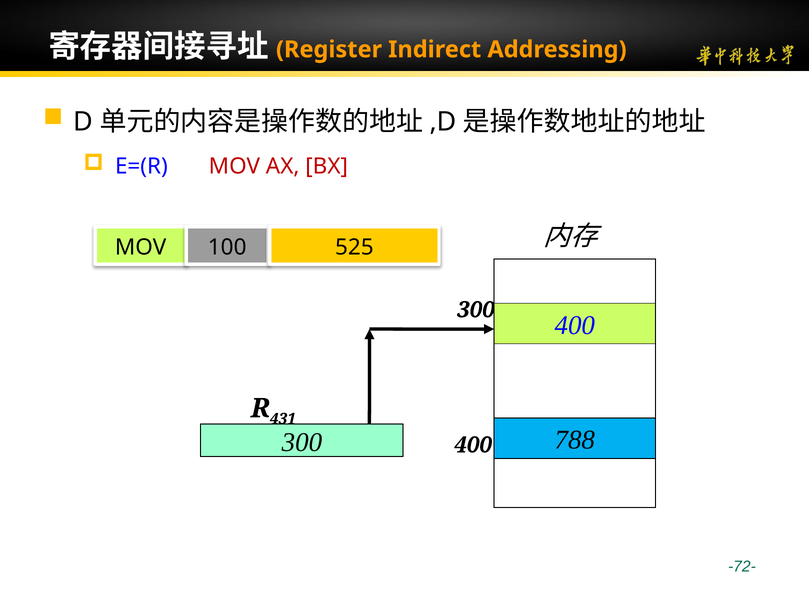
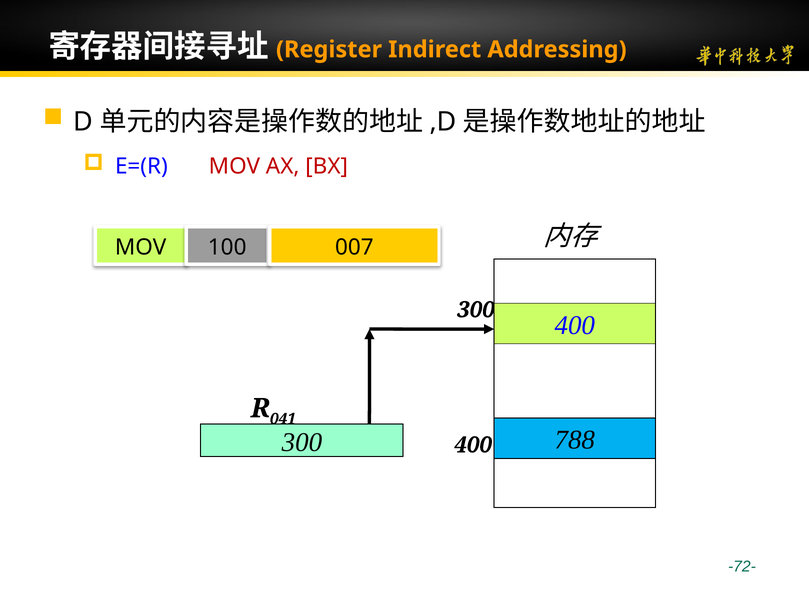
525: 525 -> 007 (354, 247)
431: 431 -> 041 (283, 419)
